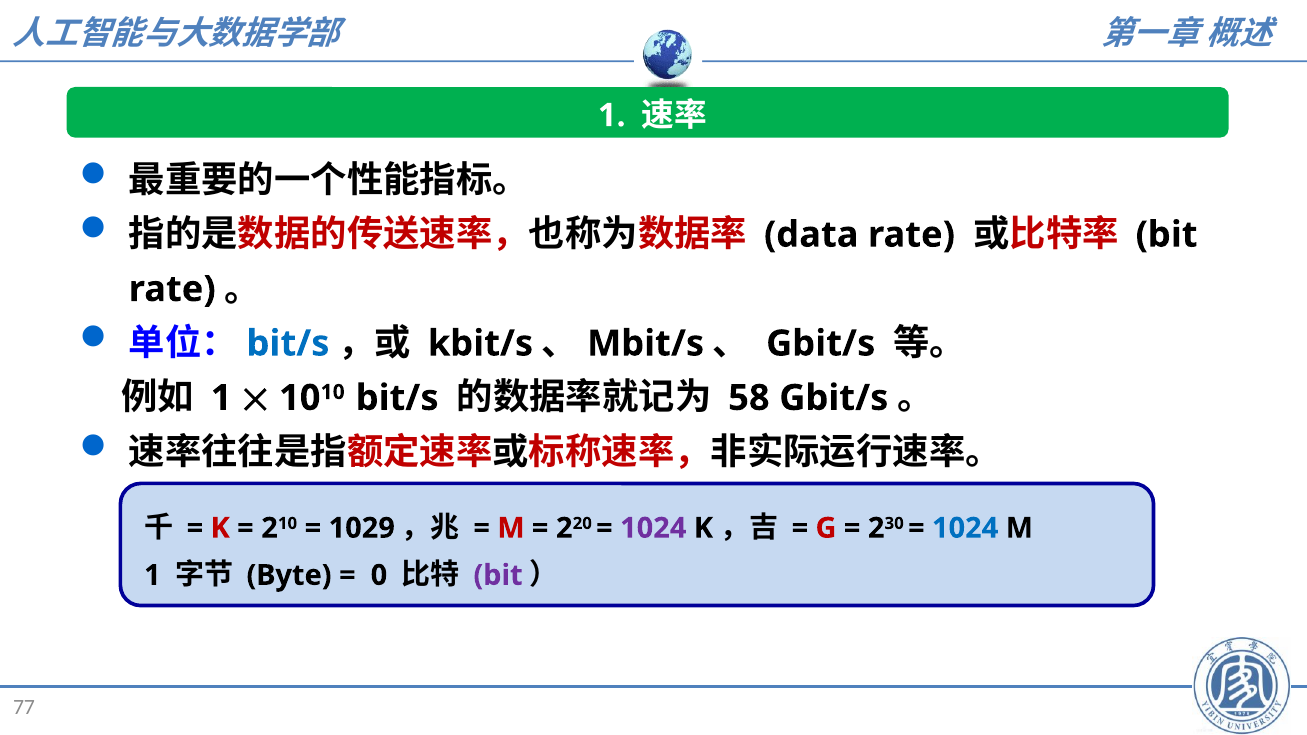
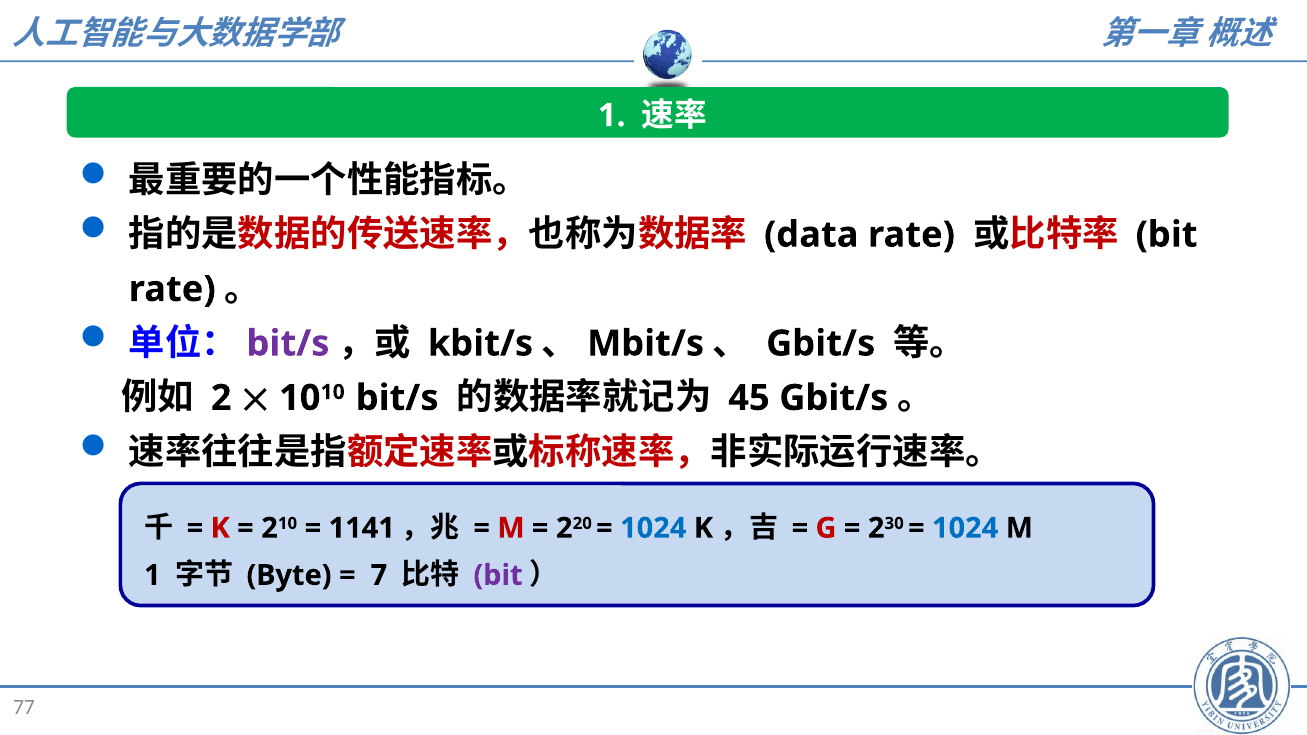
bit/s colour: blue -> purple (288, 344)
1: 1 -> 2 (221, 398)
58: 58 -> 45 (749, 398)
1029: 1029 -> 1141 (362, 528)
1024 colour: purple -> blue (653, 528)
0: 0 -> 7 (379, 575)
